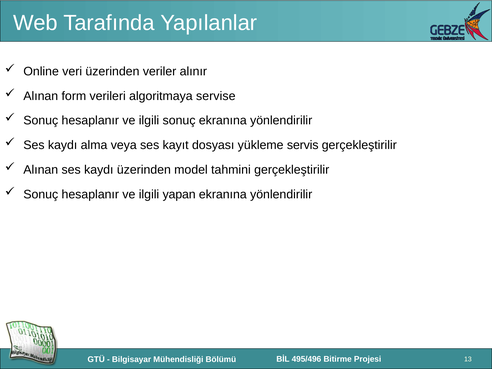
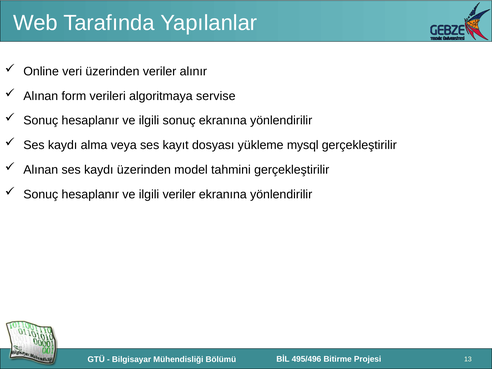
servis: servis -> mysql (303, 145)
ilgili yapan: yapan -> veriler (179, 194)
